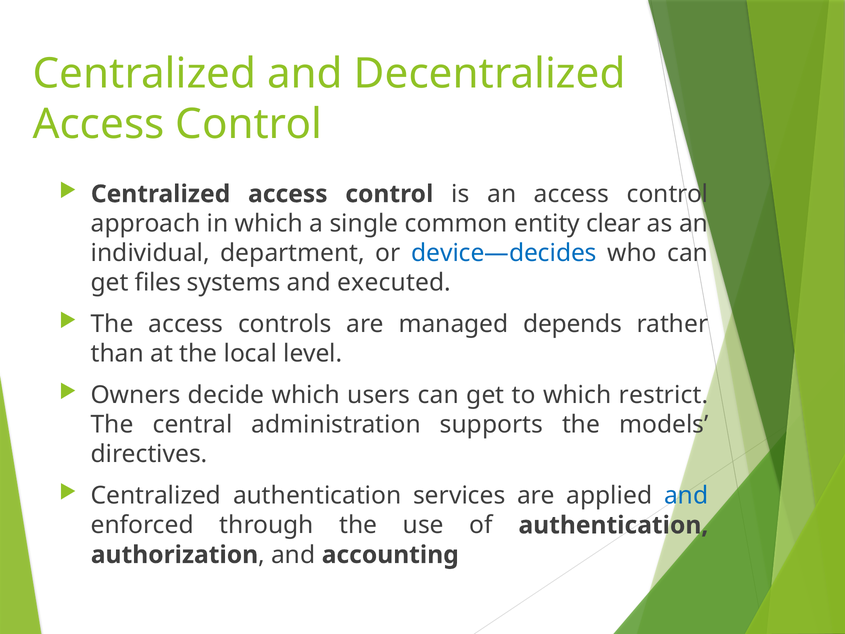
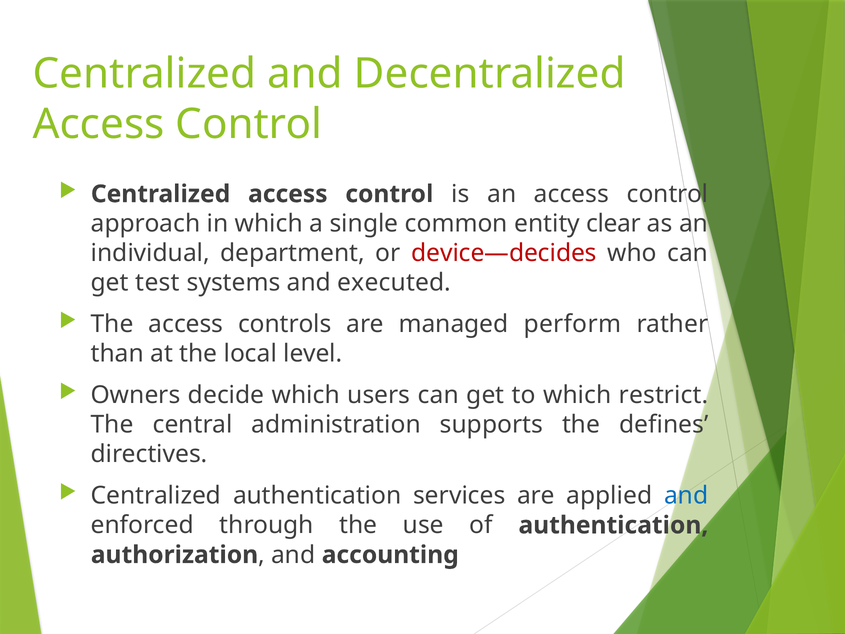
device—decides colour: blue -> red (504, 253)
files: files -> test (158, 283)
depends: depends -> perform (572, 324)
models: models -> defines (664, 425)
